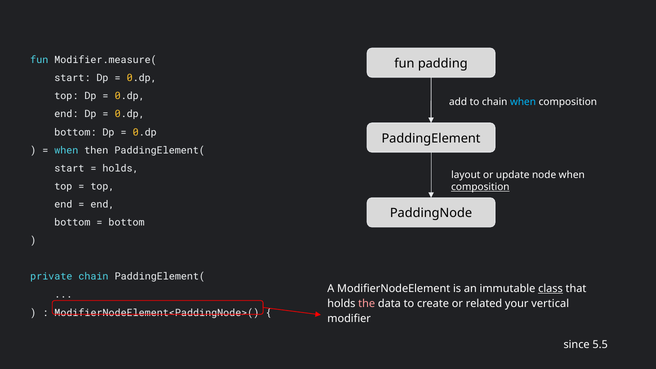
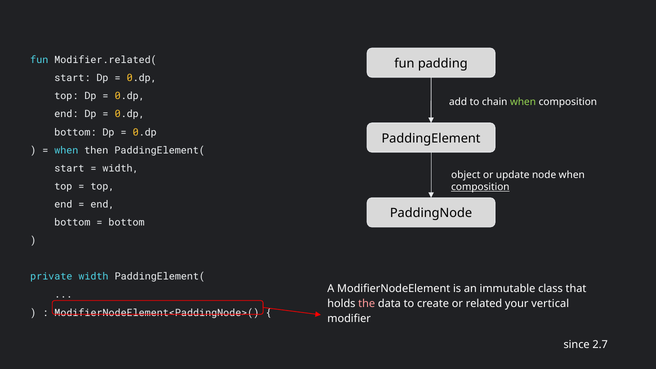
Modifier.measure(: Modifier.measure( -> Modifier.related( (106, 60)
when colour: light blue -> light green (523, 102)
holds: holds -> width (121, 168)
layout: layout -> object (466, 175)
private chain: chain -> width (93, 277)
class underline: present -> none (551, 288)
5.5: 5.5 -> 2.7 (600, 345)
